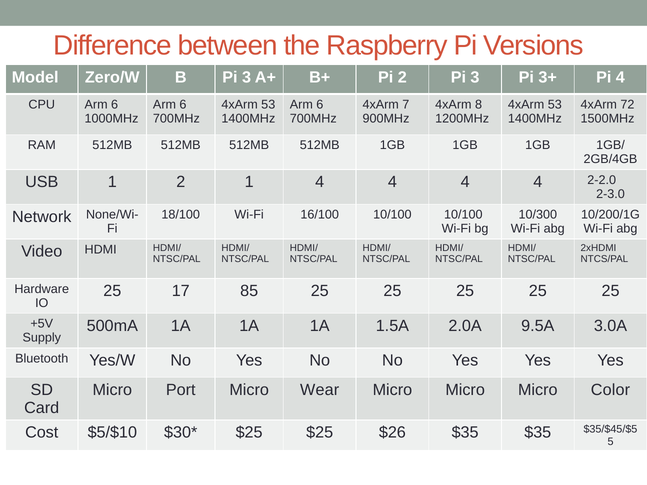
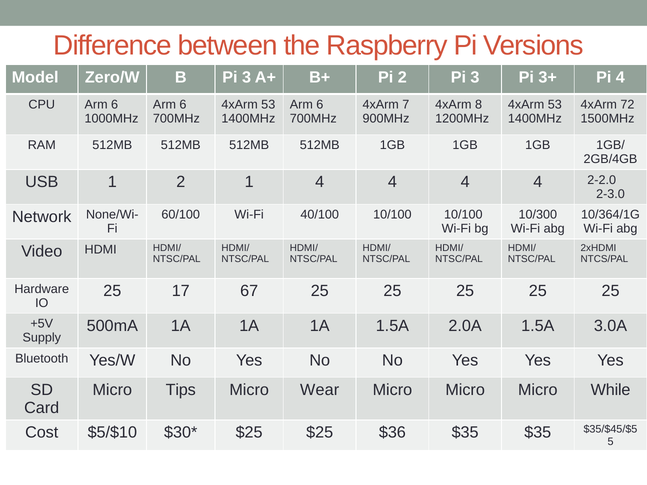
18/100: 18/100 -> 60/100 (181, 215)
16/100: 16/100 -> 40/100 (320, 215)
10/200/1G: 10/200/1G -> 10/364/1G (610, 215)
85: 85 -> 67 (249, 291)
2.0A 9.5A: 9.5A -> 1.5A (538, 326)
Port: Port -> Tips (181, 390)
Color: Color -> While (611, 390)
$26: $26 -> $36 (392, 433)
